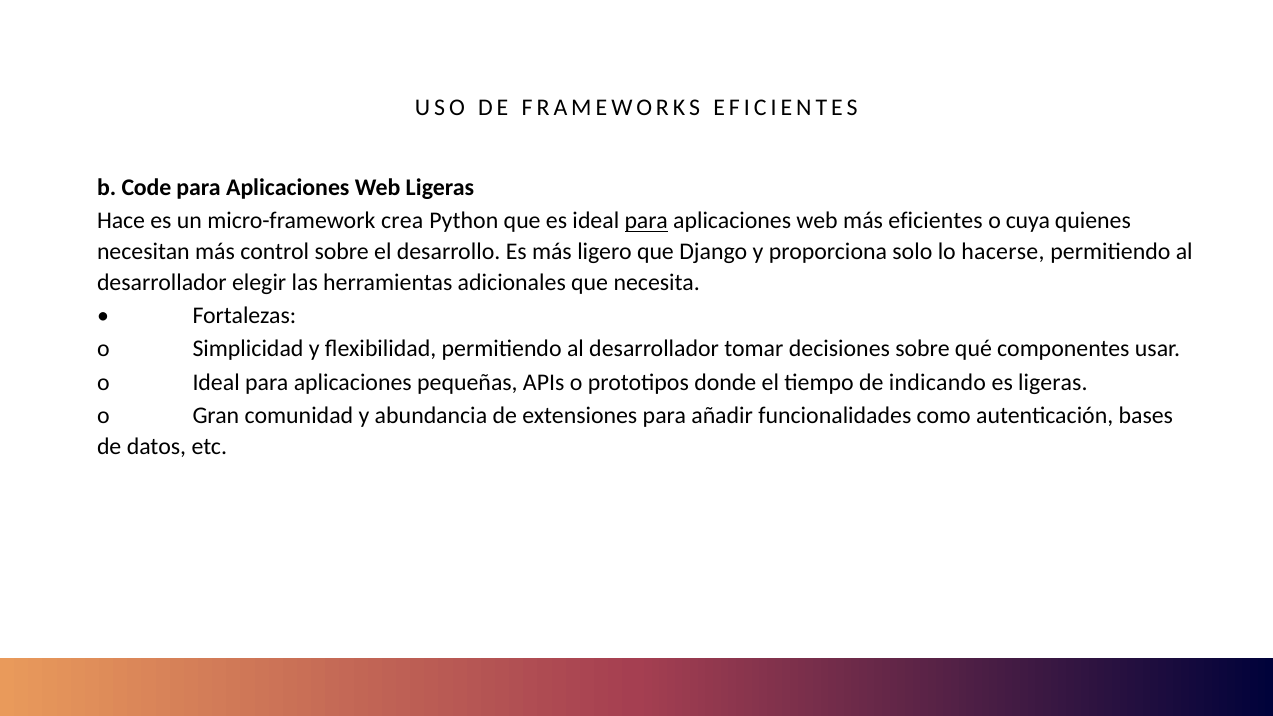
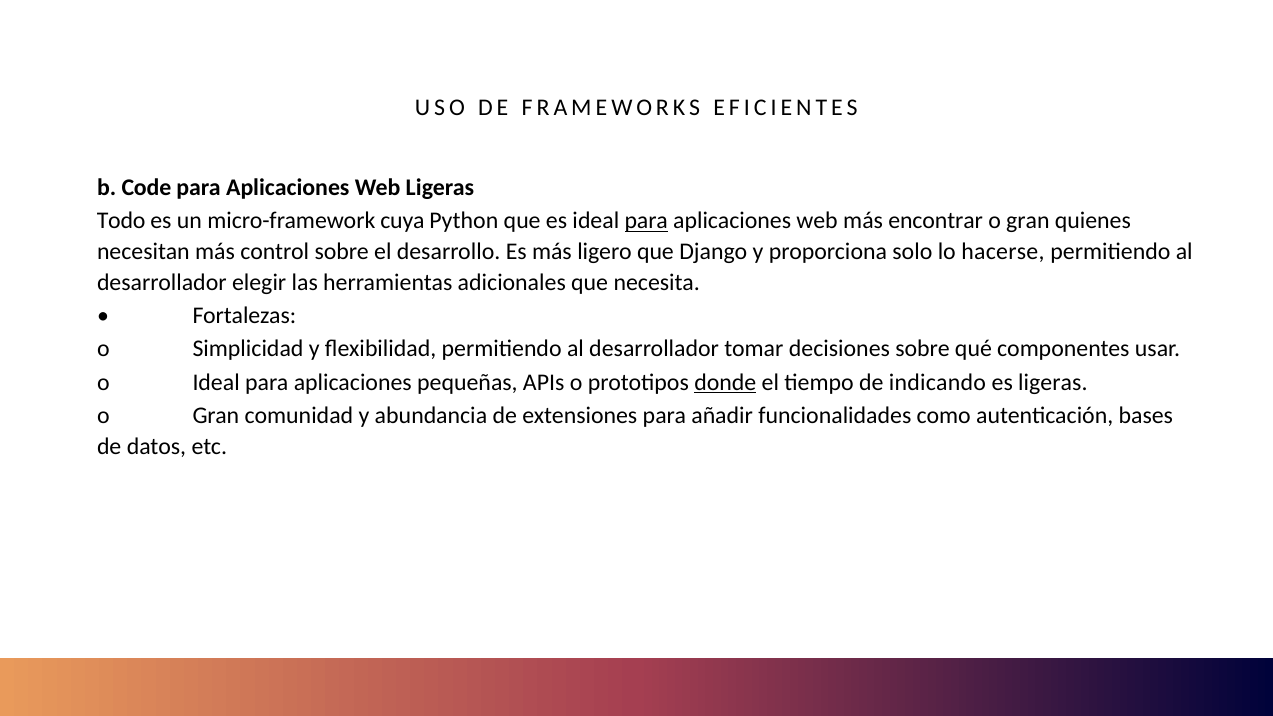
Hace: Hace -> Todo (121, 221)
crea: crea -> cuya (402, 221)
más eficientes: eficientes -> encontrar (936, 221)
cuya: cuya -> gran (1028, 221)
donde underline: none -> present (725, 382)
